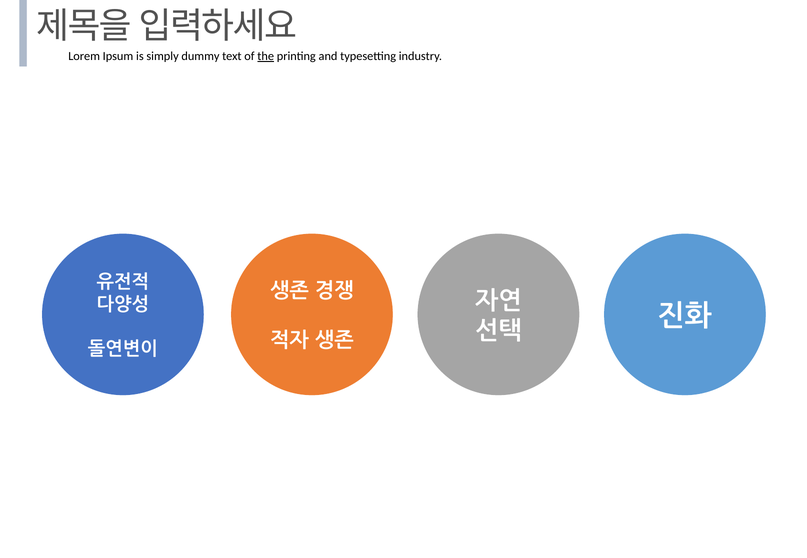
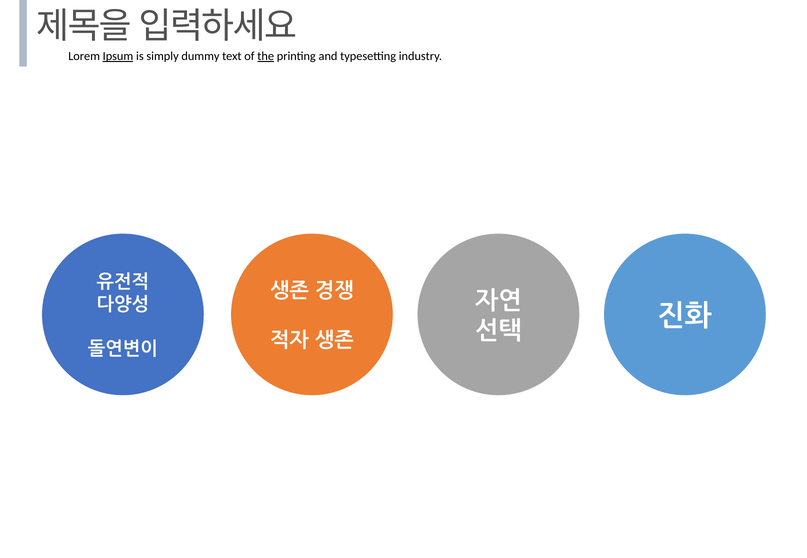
Ipsum underline: none -> present (118, 56)
